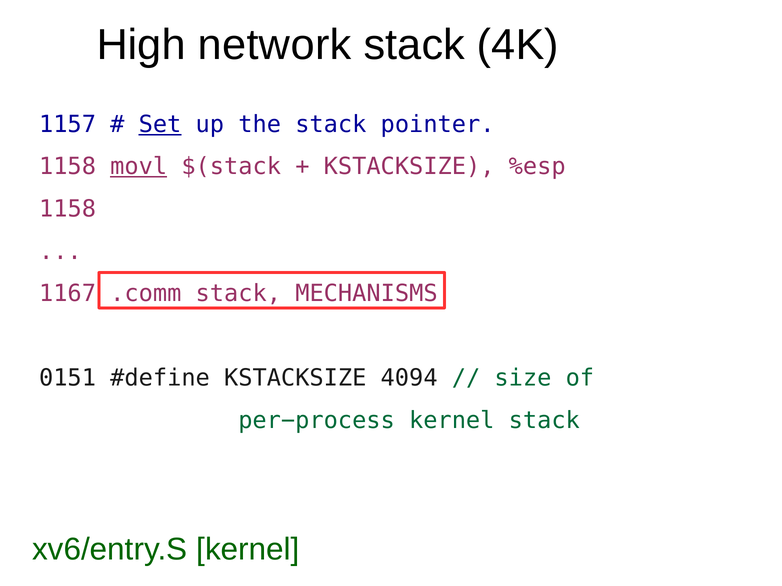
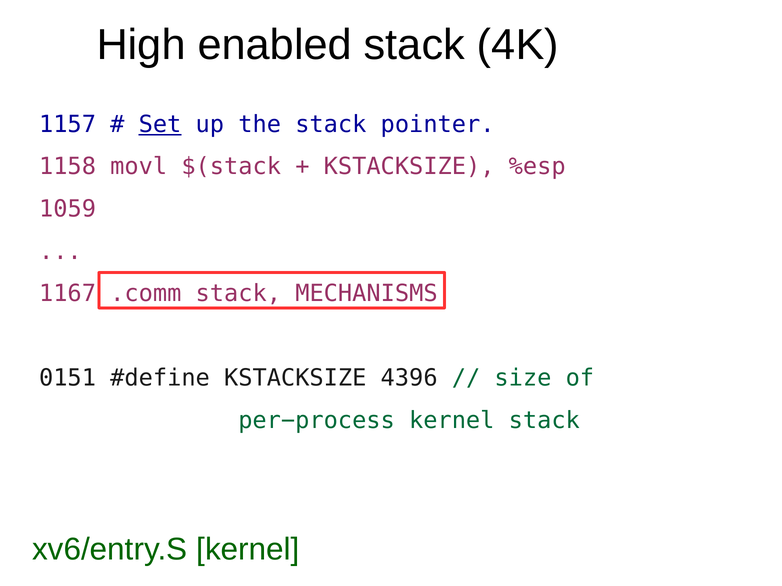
network: network -> enabled (275, 45)
movl underline: present -> none (139, 167)
1158: 1158 -> 1059 (68, 209)
4094: 4094 -> 4396 (409, 378)
